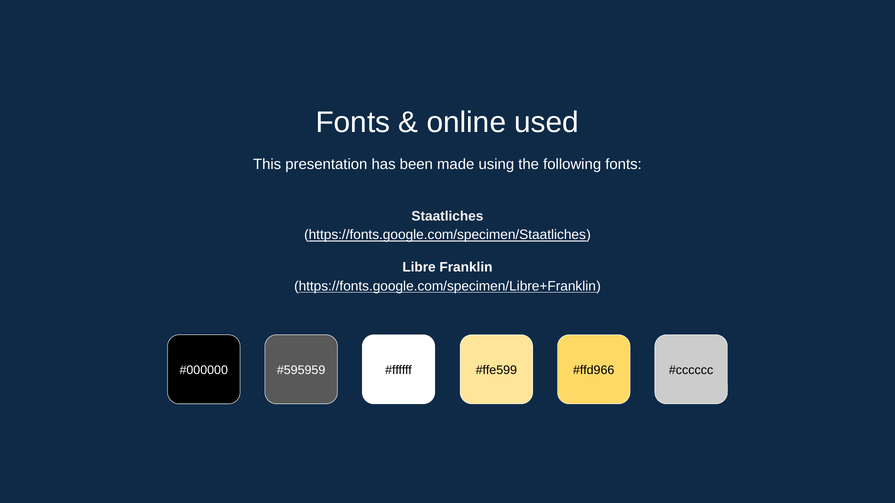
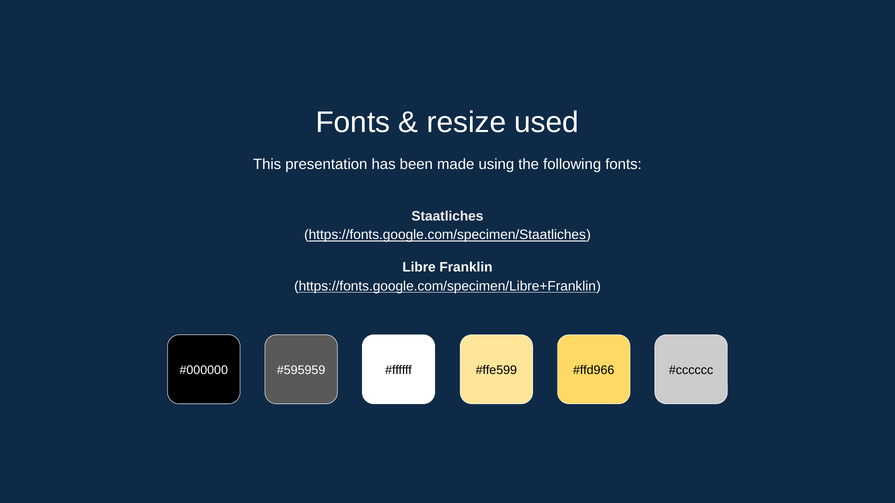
online: online -> resize (466, 122)
